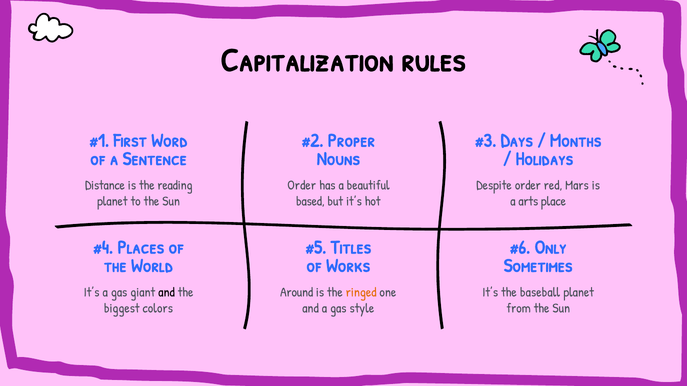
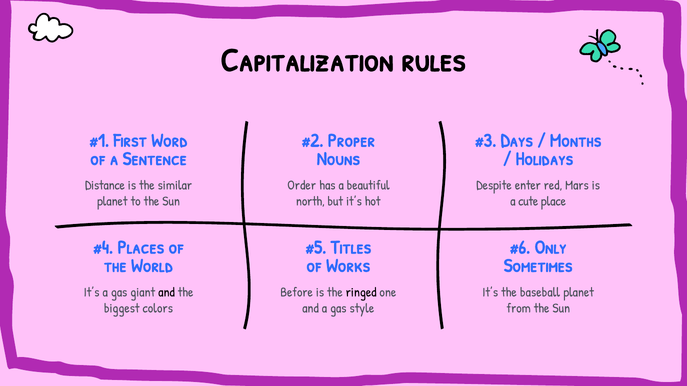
reading: reading -> similar (175, 185)
Despite order: order -> enter (528, 185)
based: based -> north (310, 202)
arts: arts -> cute (528, 202)
Around: Around -> Before (297, 292)
ringed colour: orange -> black (361, 292)
